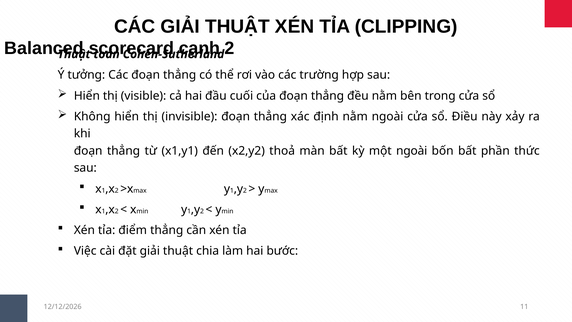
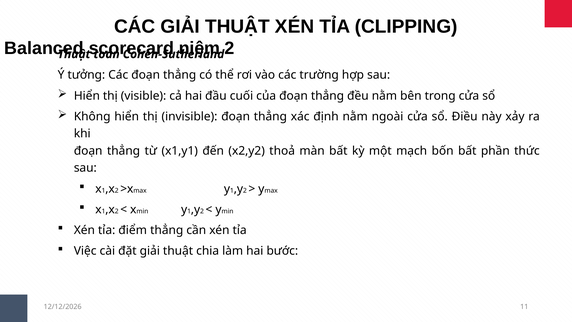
cạnh: cạnh -> niệm (199, 48)
một ngoài: ngoài -> mạch (412, 151)
